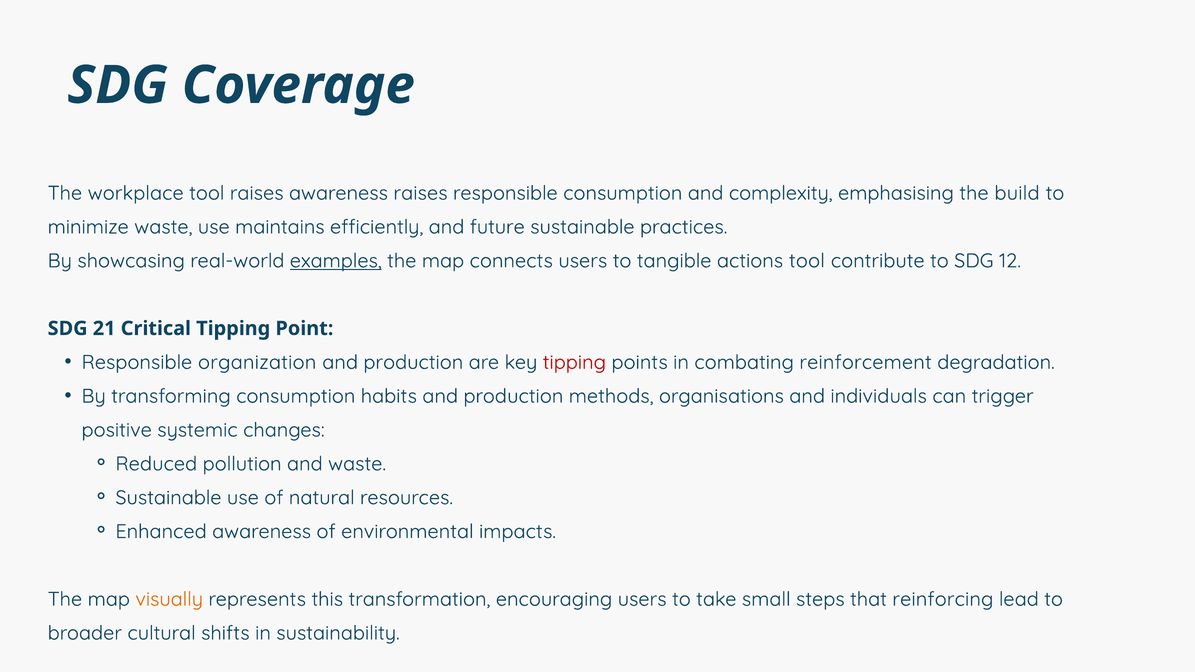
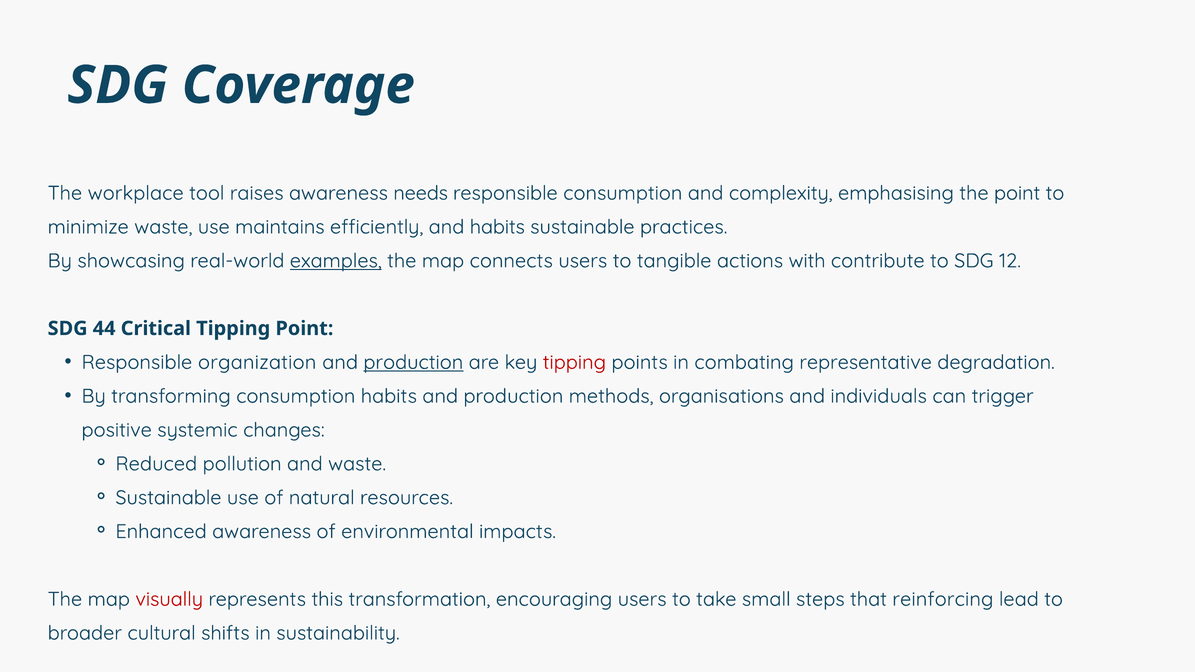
awareness raises: raises -> needs (421, 193)
the build: build -> point (1017, 193)
and future: future -> habits (497, 227)
actions tool: tool -> with (807, 261)
21: 21 -> 44 (104, 329)
production underline: none -> present (413, 362)
reinforcement: reinforcement -> representative (866, 362)
visually colour: orange -> red (169, 599)
